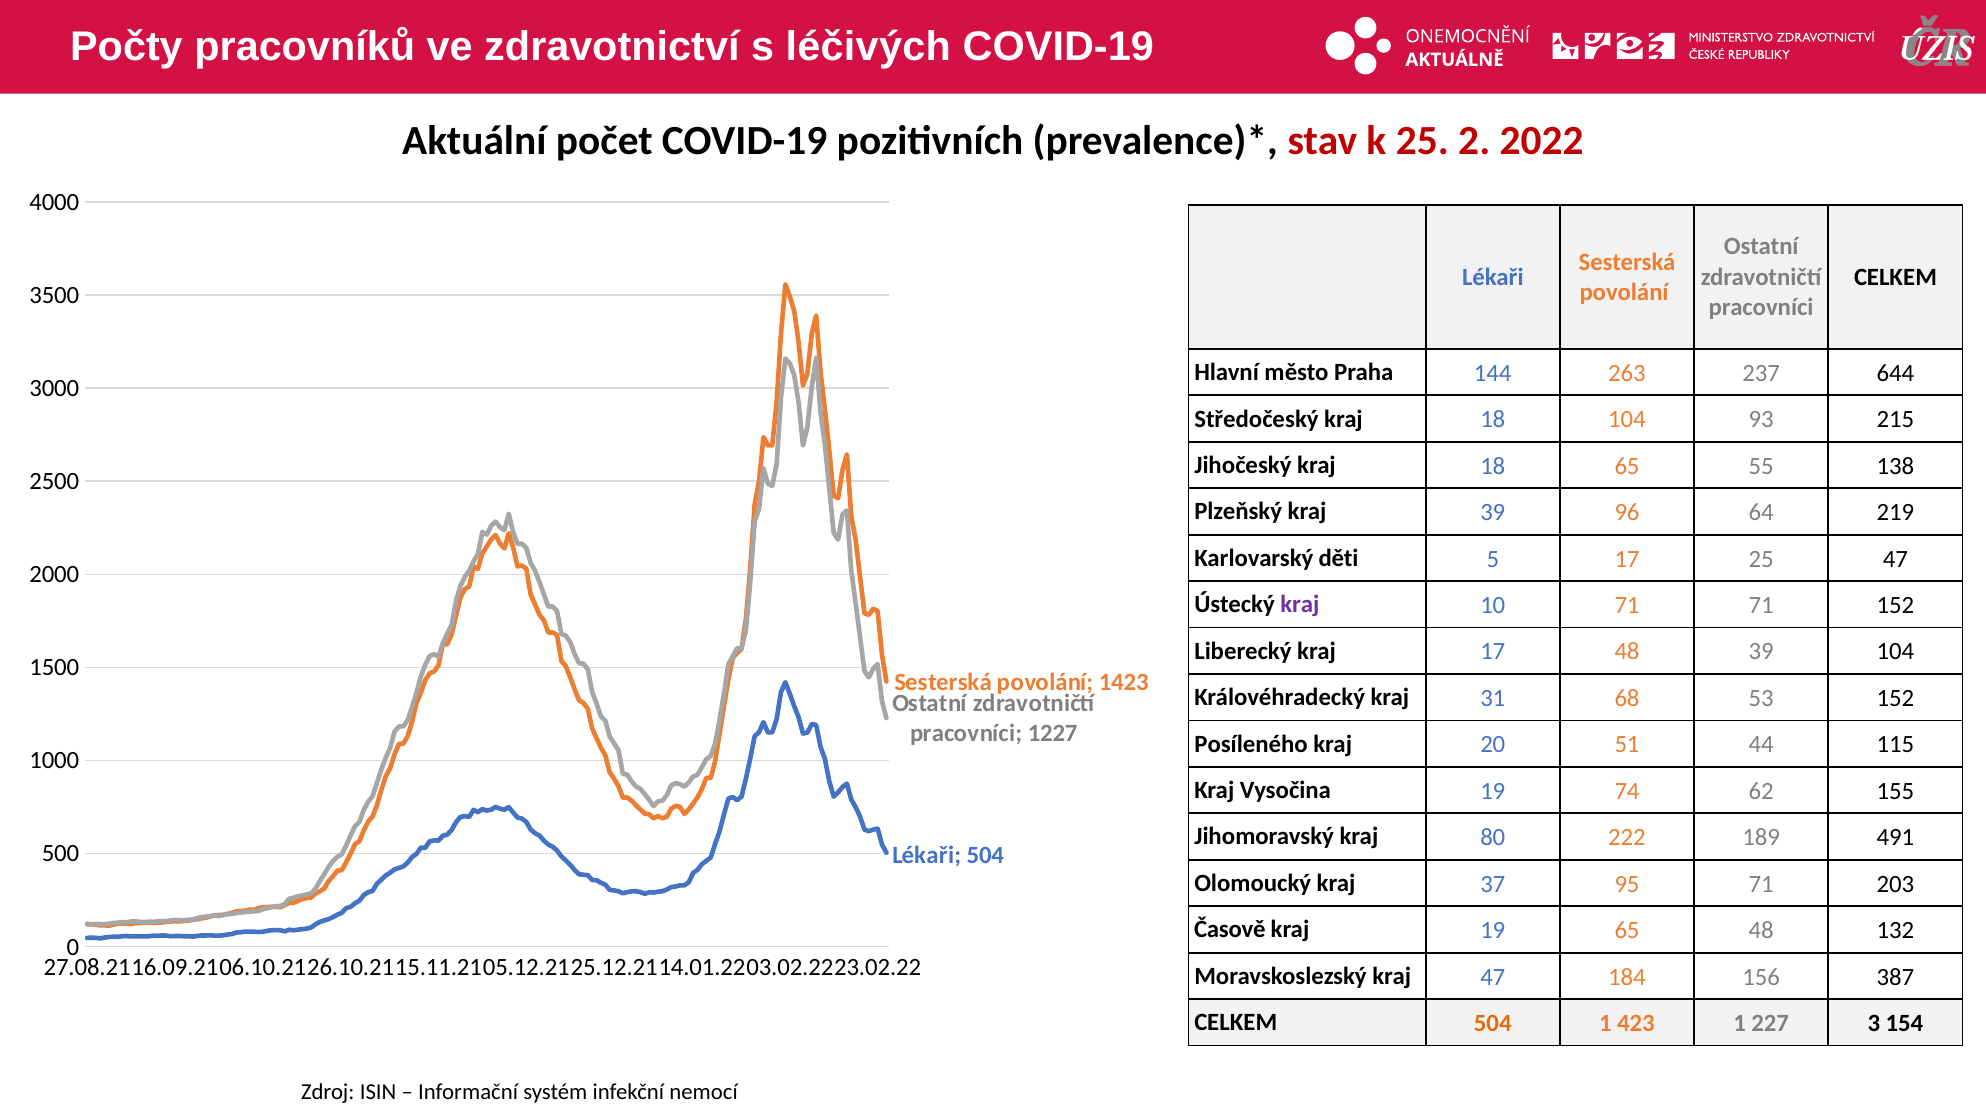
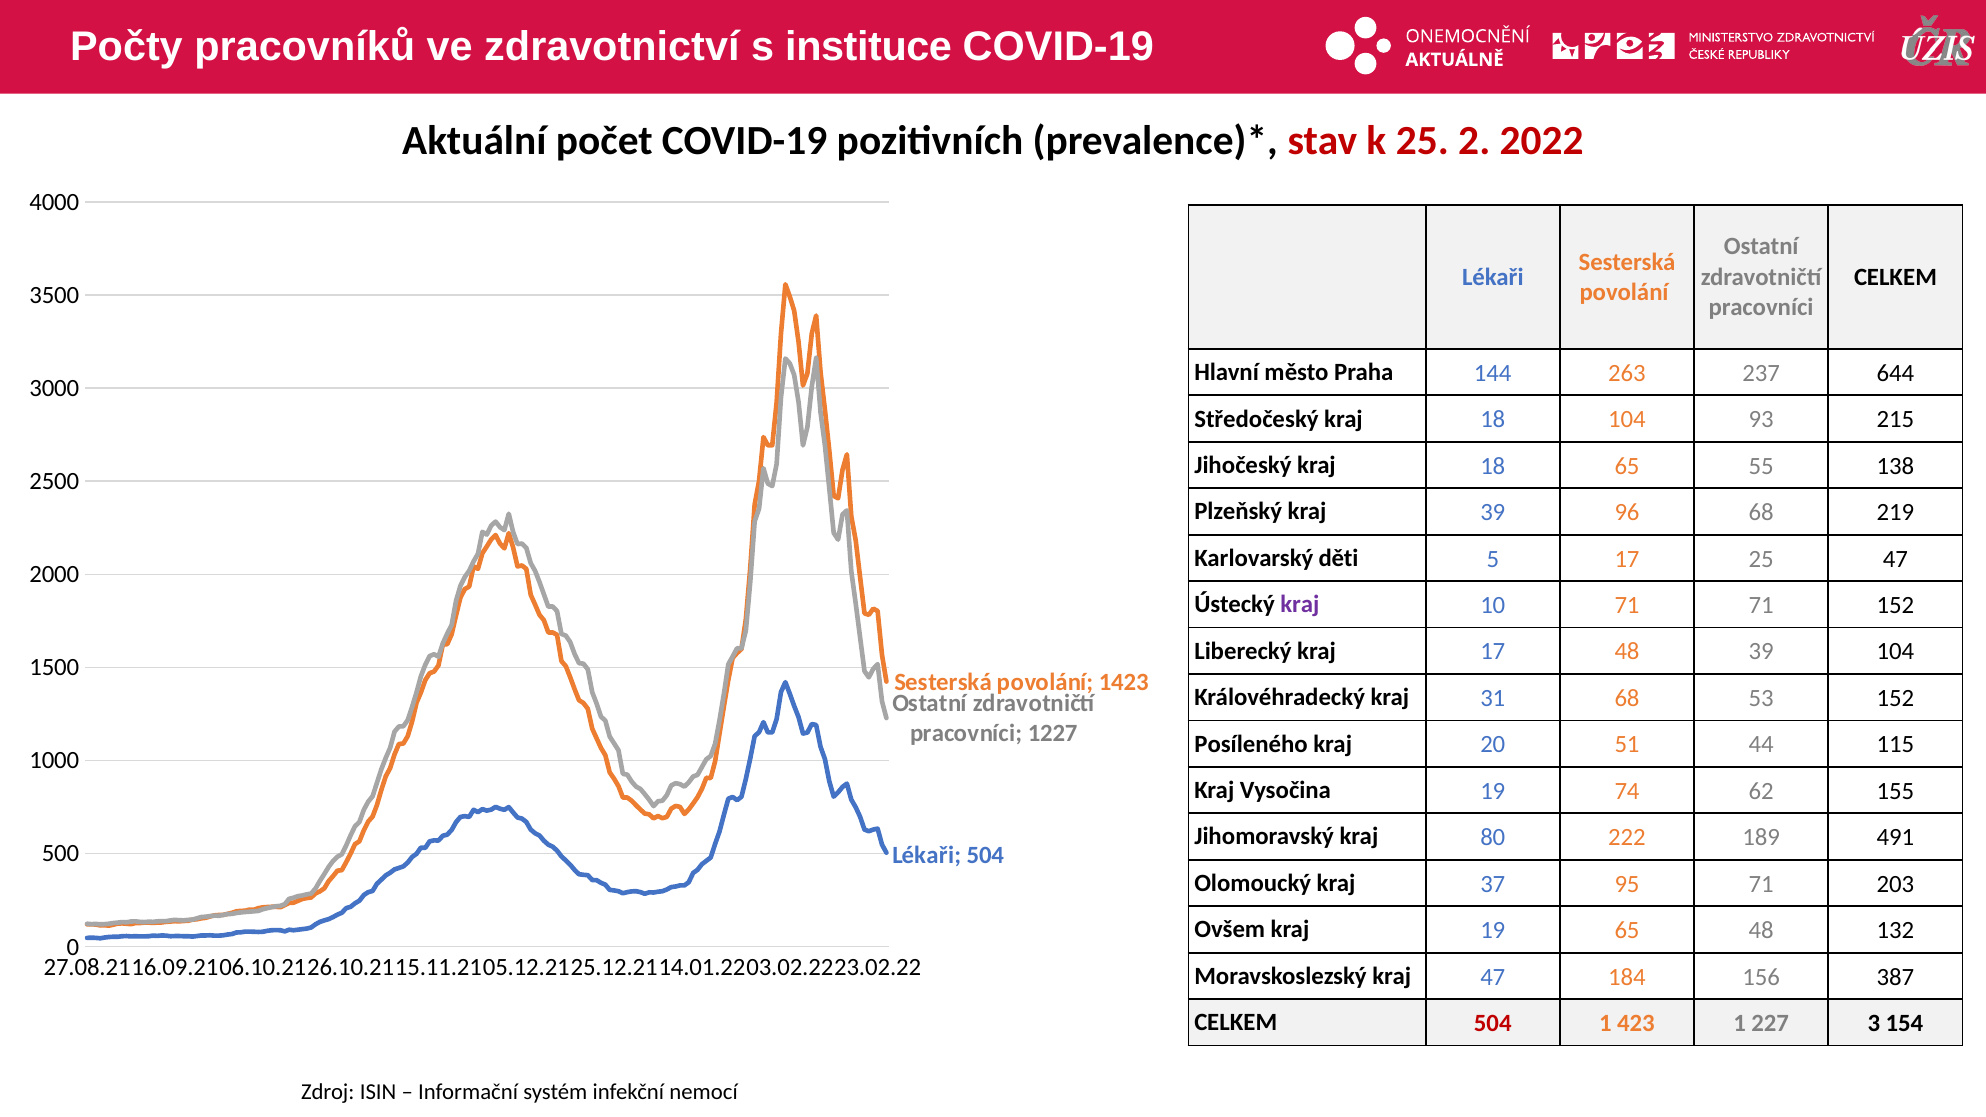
léčivých: léčivých -> instituce (869, 47)
96 64: 64 -> 68 (1761, 513)
Časově: Časově -> Ovšem (1230, 930)
504 colour: orange -> red (1493, 1023)
